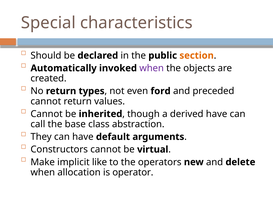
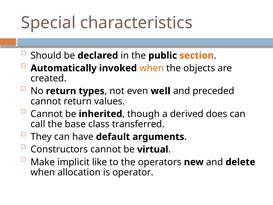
when colour: purple -> orange (152, 68)
ford: ford -> well (161, 91)
derived have: have -> does (217, 114)
abstraction: abstraction -> transferred (138, 124)
